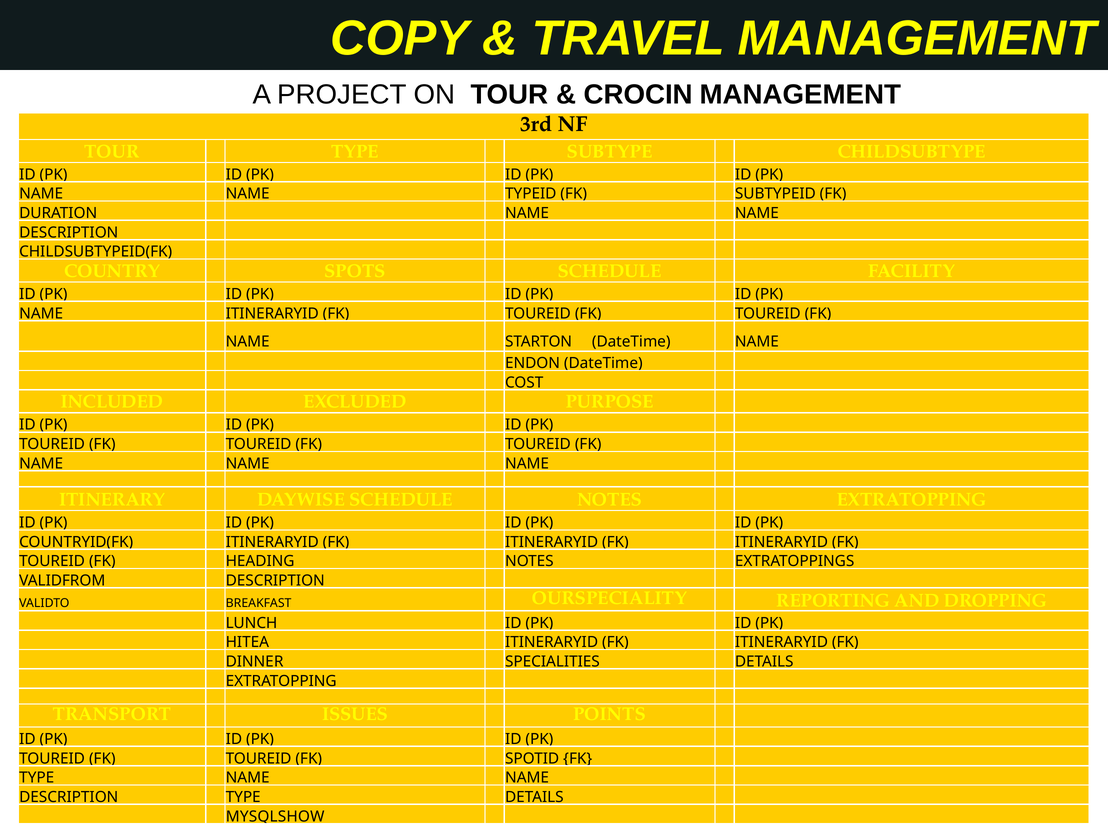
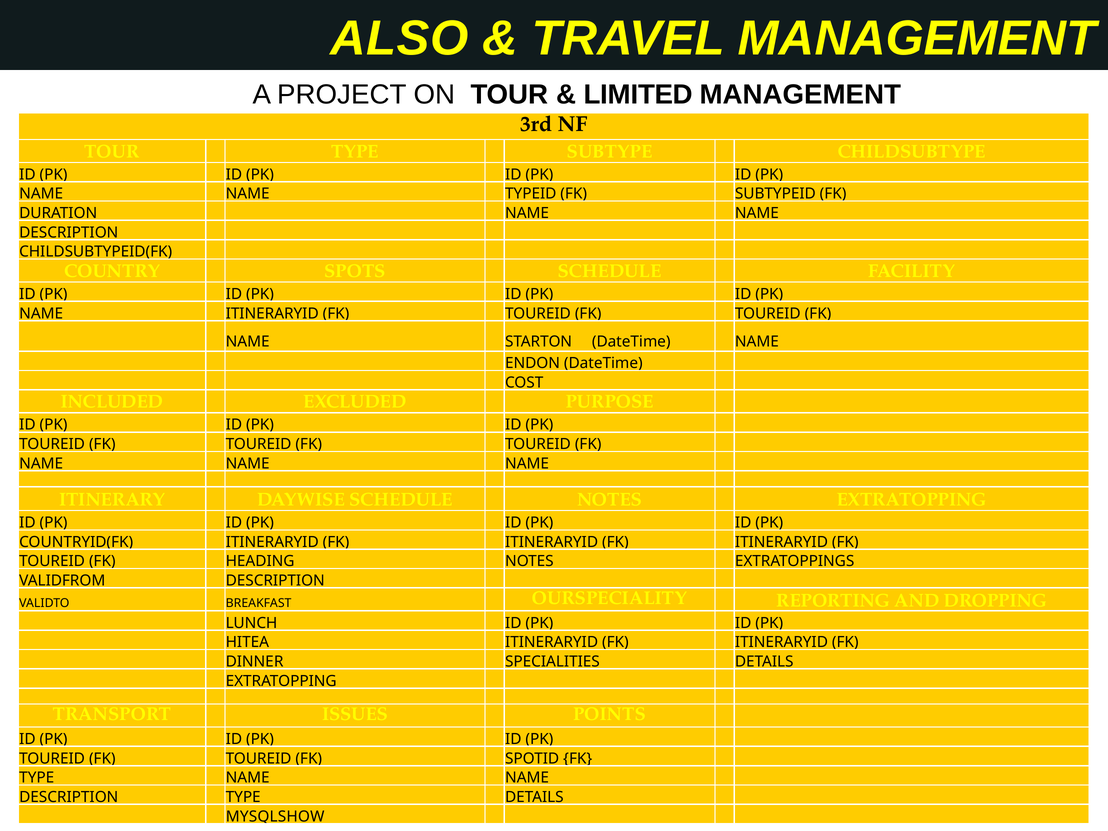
COPY: COPY -> ALSO (399, 38)
CROCIN: CROCIN -> LIMITED (638, 95)
